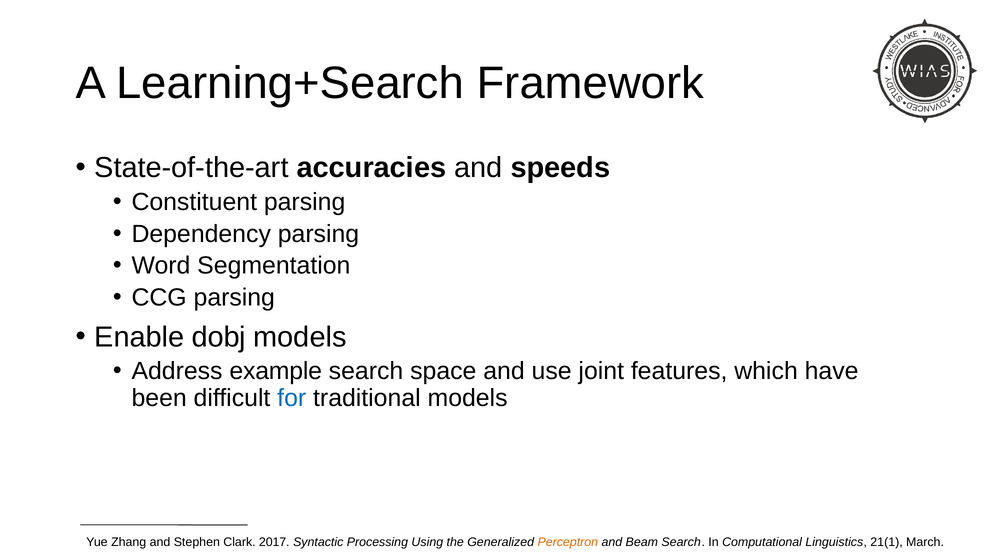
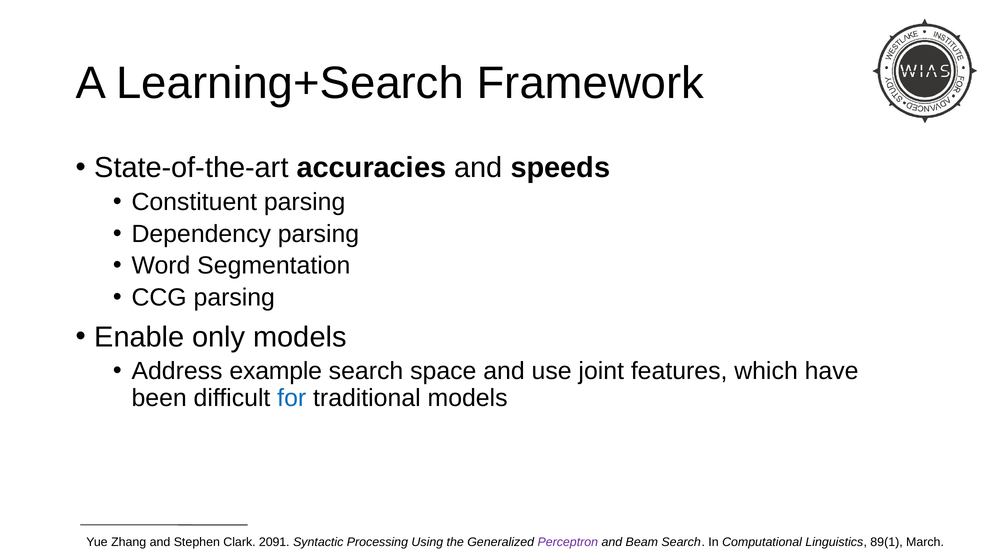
dobj: dobj -> only (219, 337)
2017: 2017 -> 2091 (274, 543)
Perceptron colour: orange -> purple (568, 543)
21(1: 21(1 -> 89(1 (887, 543)
